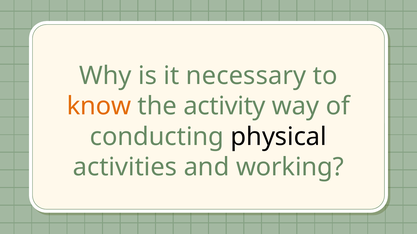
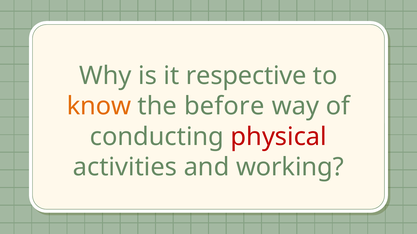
necessary: necessary -> respective (246, 76)
activity: activity -> before (224, 106)
physical colour: black -> red (279, 137)
